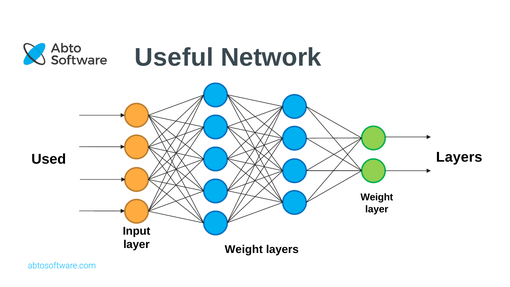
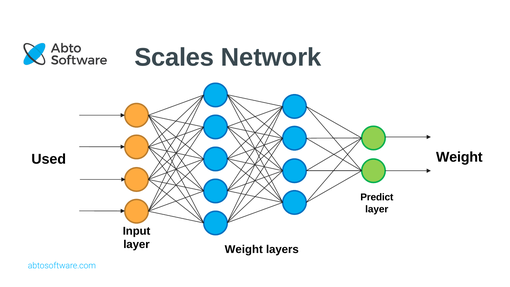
Useful: Useful -> Scales (174, 57)
Layers: Layers -> Weight (459, 157)
Weight: Weight -> Predict (377, 197)
